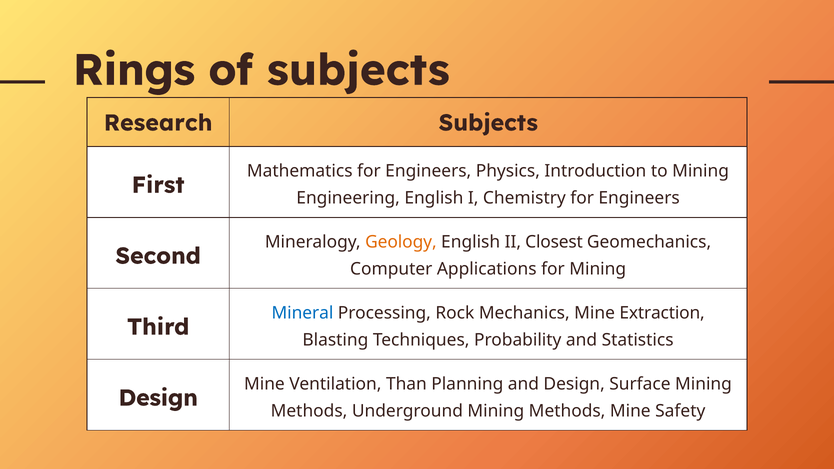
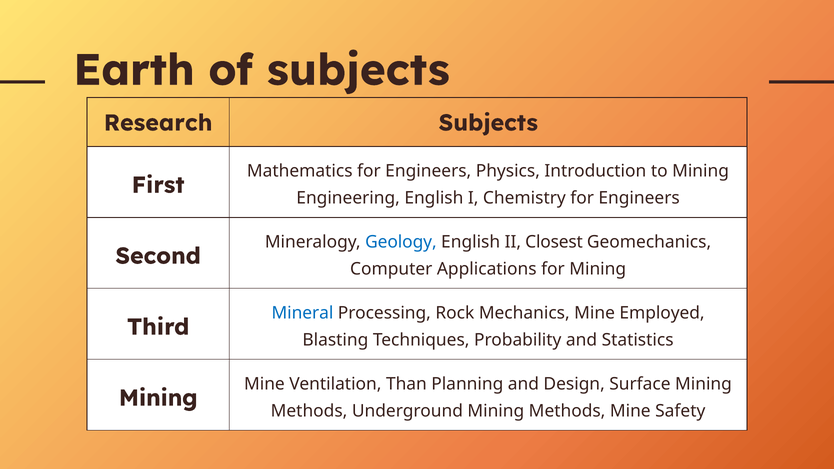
Rings: Rings -> Earth (134, 70)
Geology colour: orange -> blue (401, 242)
Extraction: Extraction -> Employed (662, 313)
Design: Design -> Mining (158, 398)
